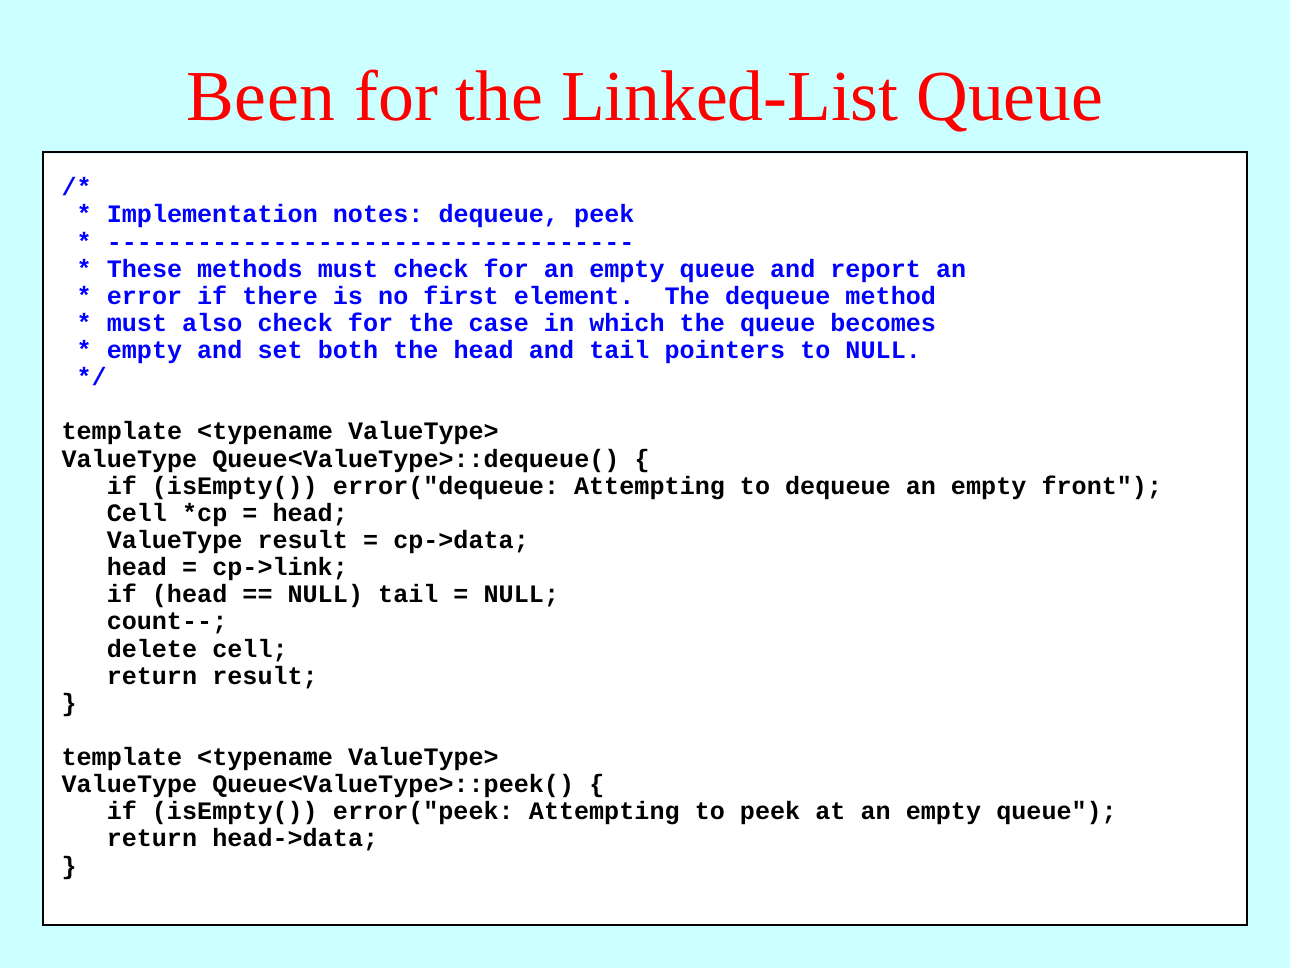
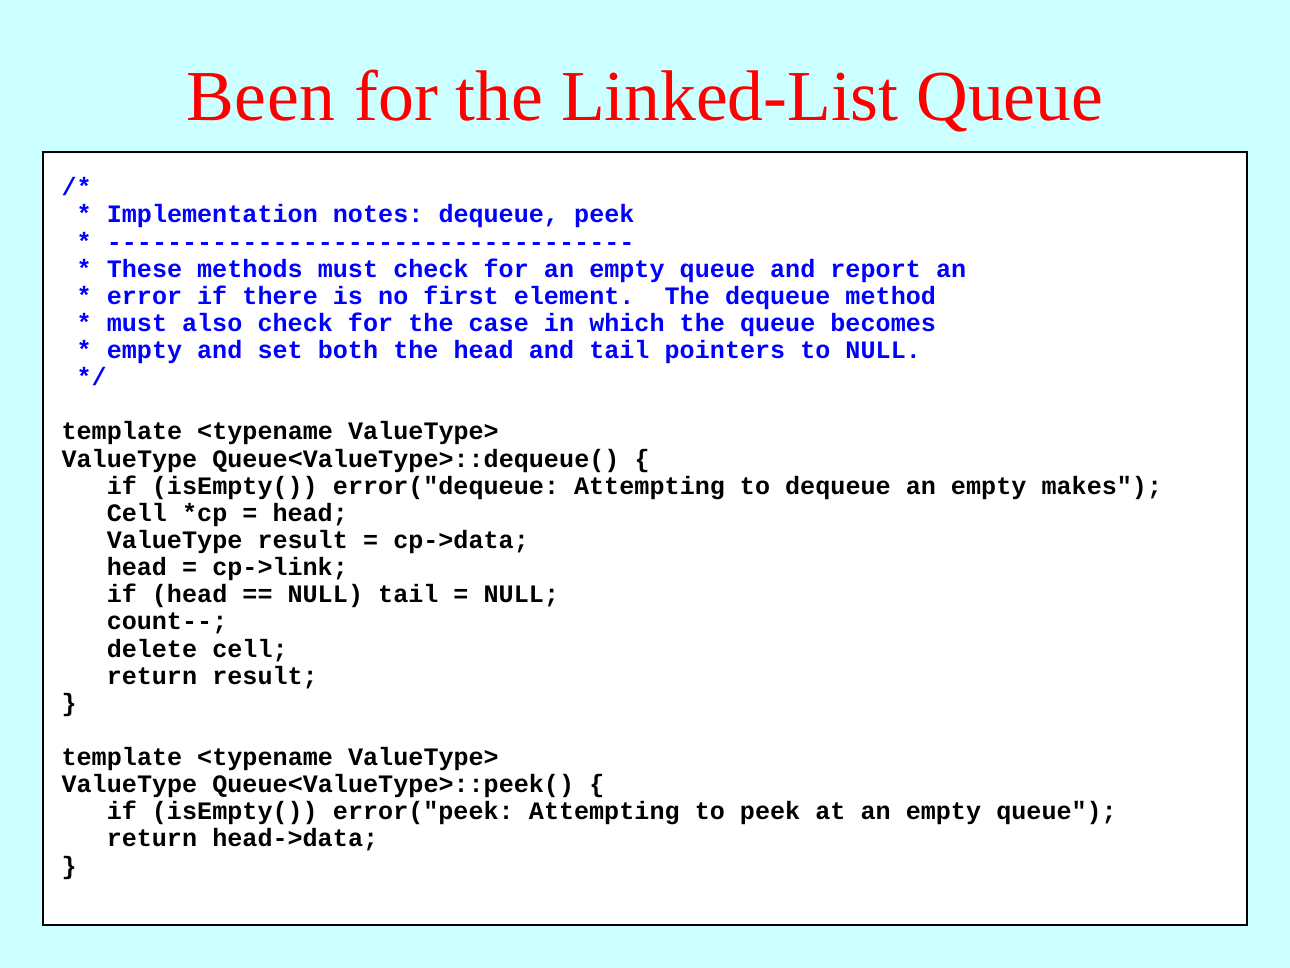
front: front -> makes (1102, 486)
